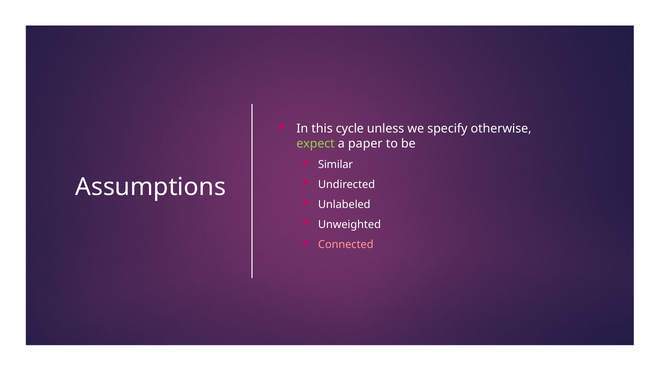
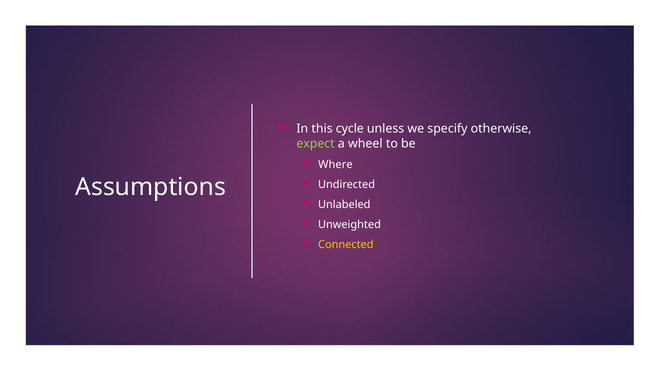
paper: paper -> wheel (365, 144)
Similar: Similar -> Where (335, 165)
Connected colour: pink -> yellow (346, 245)
